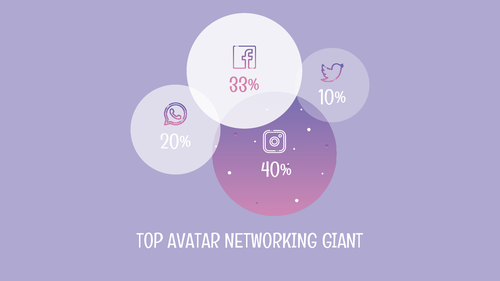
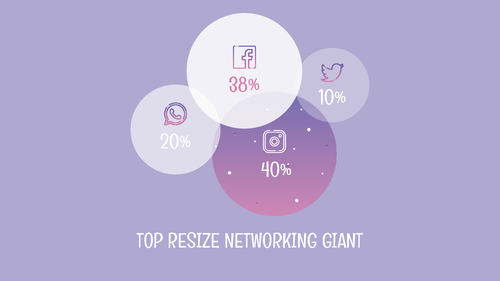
33%: 33% -> 38% (244, 85)
AVATAR: AVATAR -> RESIZE (194, 241)
